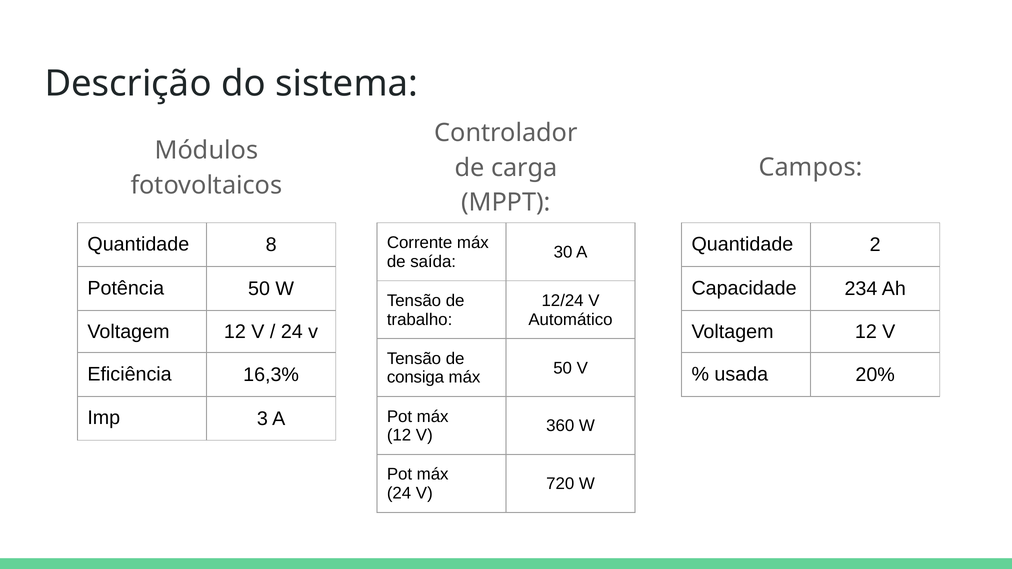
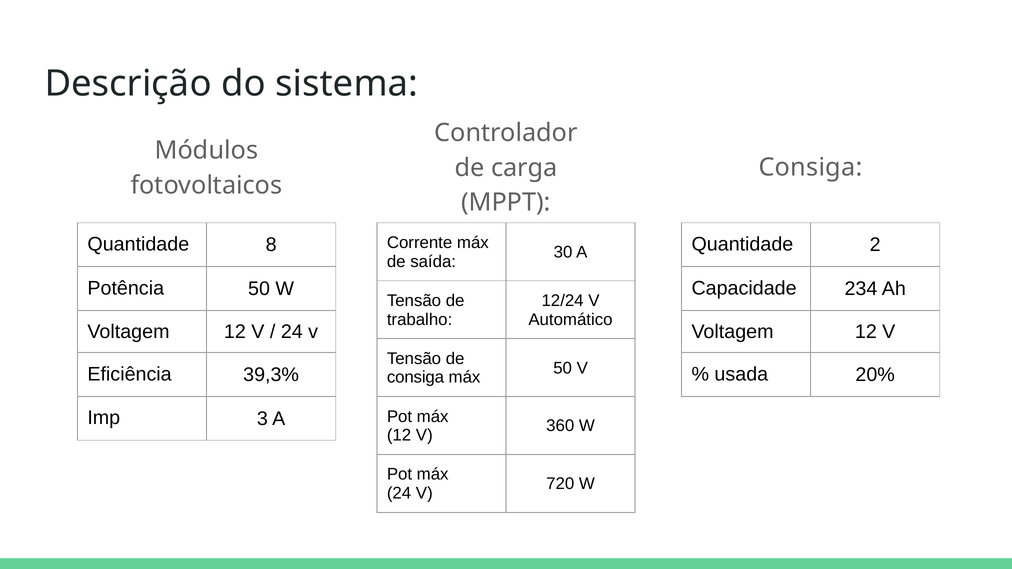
Campos: Campos -> Consiga (811, 168)
16,3%: 16,3% -> 39,3% (271, 375)
